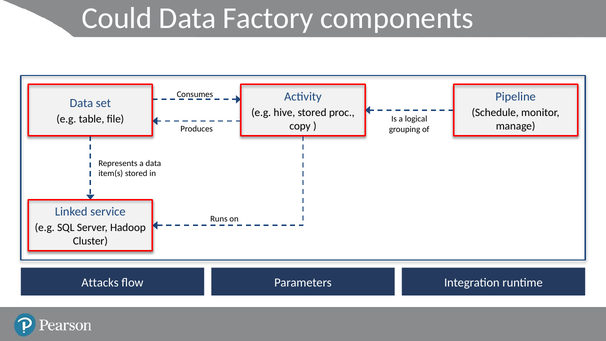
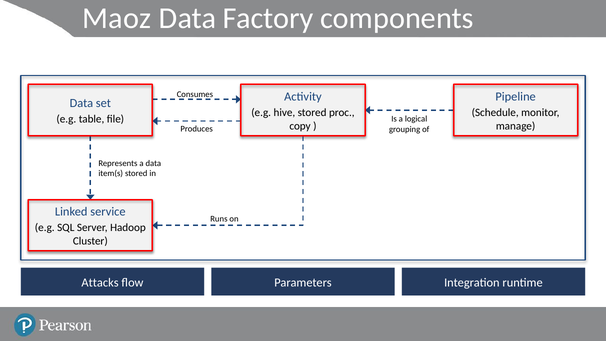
Could: Could -> Maoz (117, 18)
